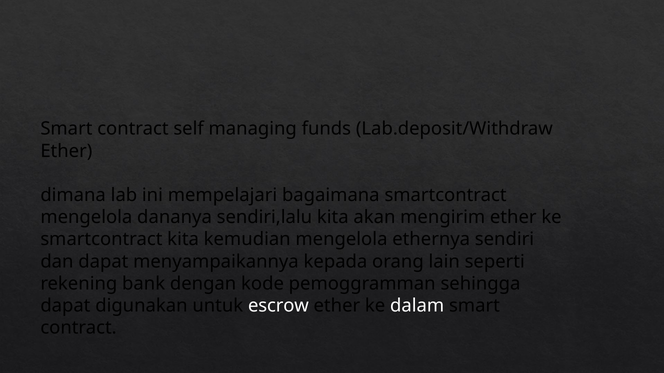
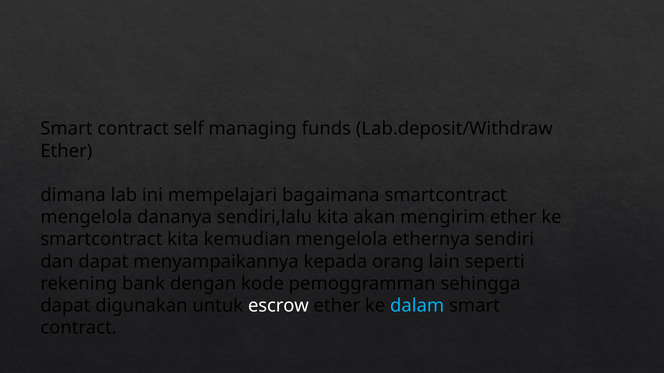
dalam colour: white -> light blue (417, 306)
